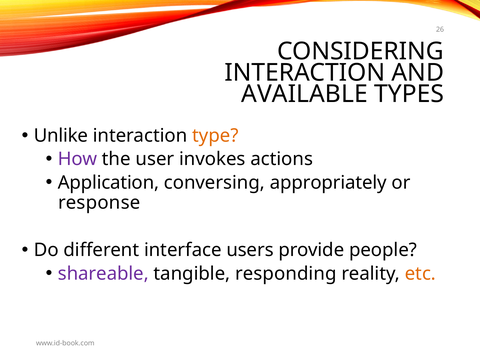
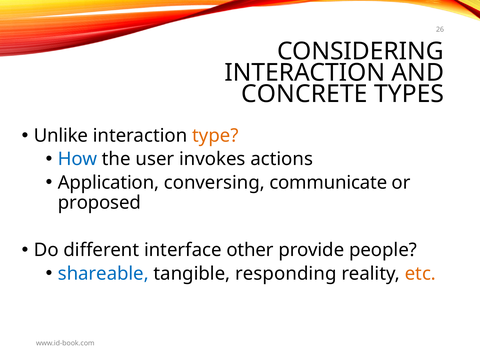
AVAILABLE: AVAILABLE -> CONCRETE (304, 94)
How colour: purple -> blue (78, 159)
appropriately: appropriately -> communicate (328, 183)
response: response -> proposed (99, 203)
users: users -> other (250, 250)
shareable colour: purple -> blue (103, 274)
